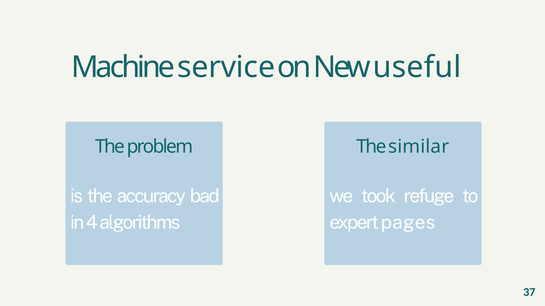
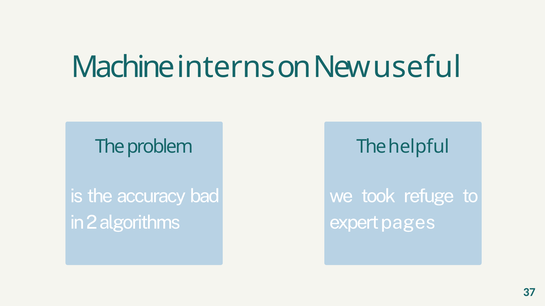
service: service -> interns (226, 67)
similar: similar -> helpful (419, 147)
4: 4 -> 2 (92, 223)
